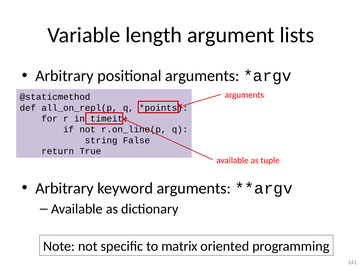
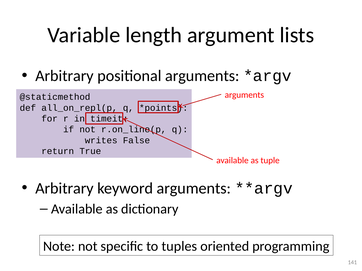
string: string -> writes (101, 141)
matrix: matrix -> tuples (179, 247)
